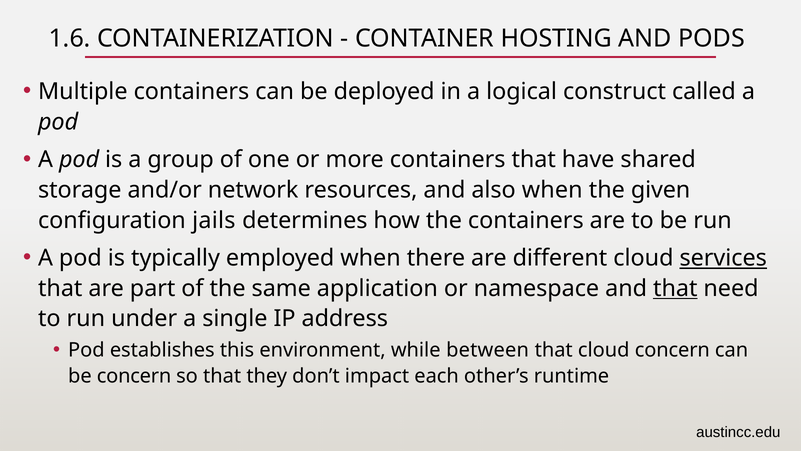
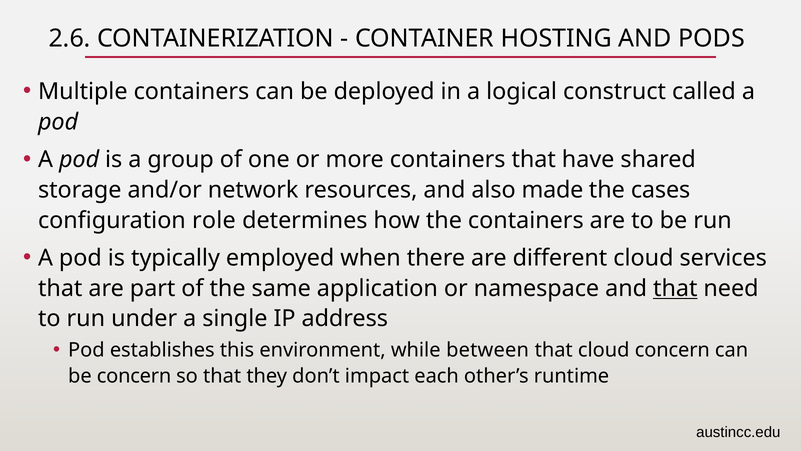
1.6: 1.6 -> 2.6 (70, 38)
also when: when -> made (552, 190)
given: given -> cases (661, 190)
jails: jails -> role (214, 220)
services underline: present -> none (723, 258)
